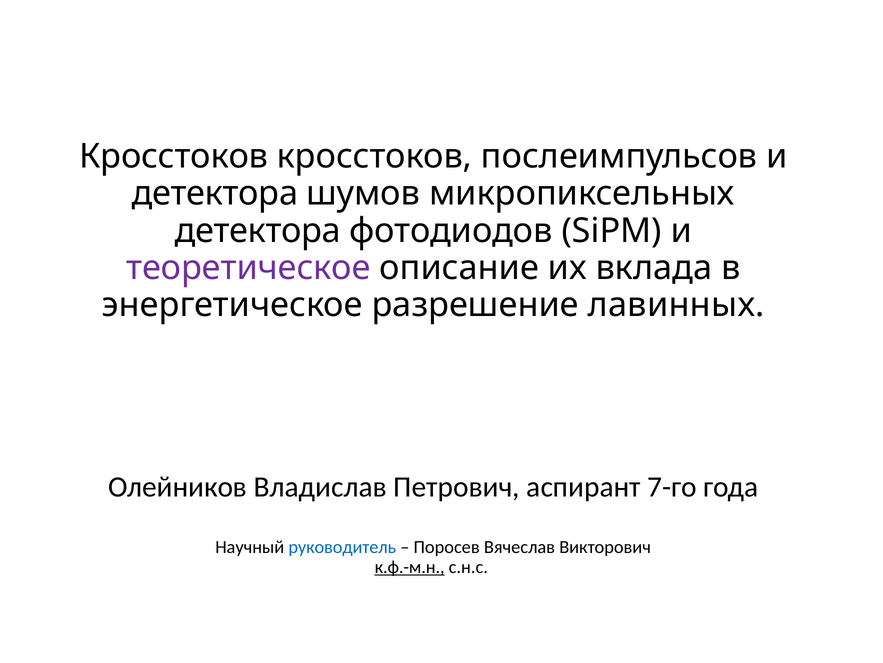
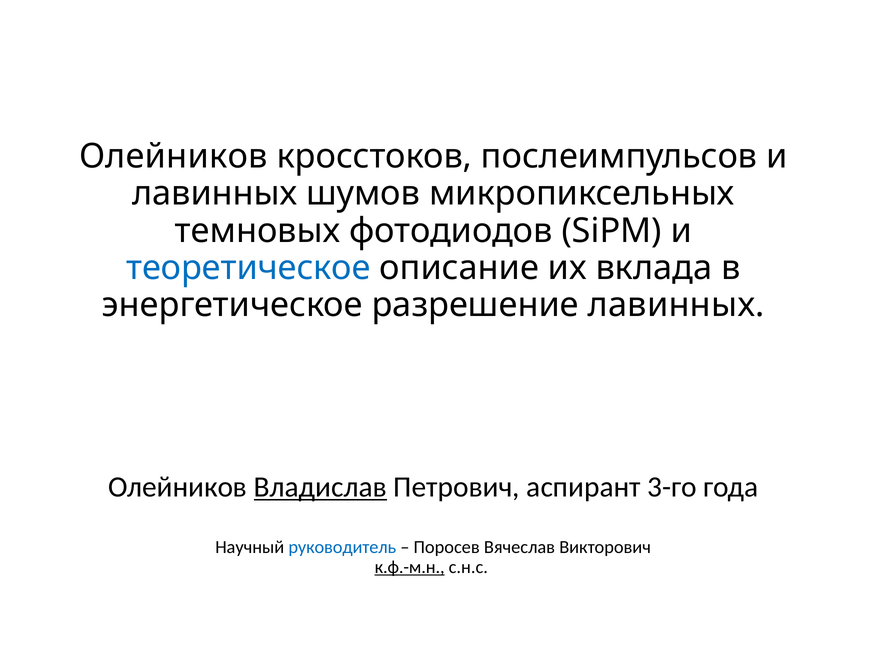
Кросстоков: Кросстоков -> Олейников (173, 156)
детектора: детектора -> лавинных (215, 193)
детектора: детектора -> темновых (258, 231)
теоретическое colour: purple -> blue (248, 268)
Владислав underline: none -> present (320, 486)
7-го: 7-го -> 3-го (672, 486)
